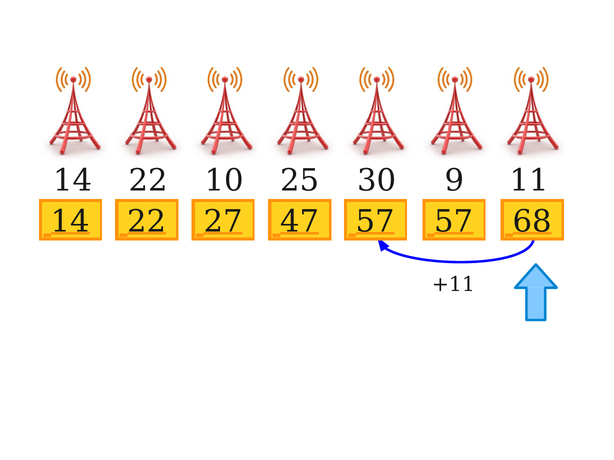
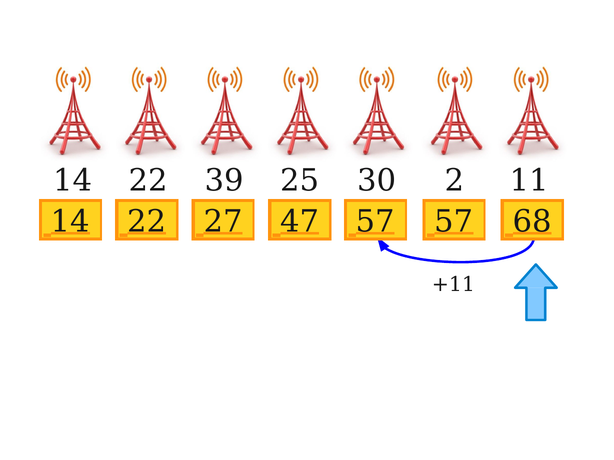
10: 10 -> 39 (224, 181)
9: 9 -> 2 (454, 181)
